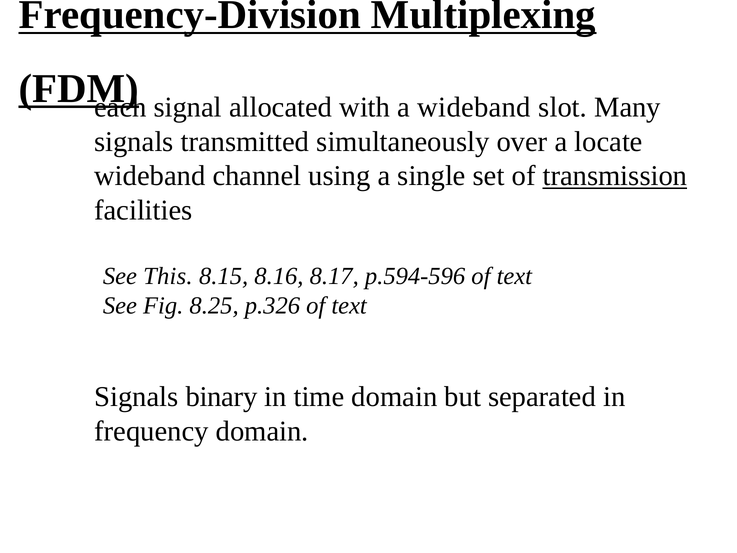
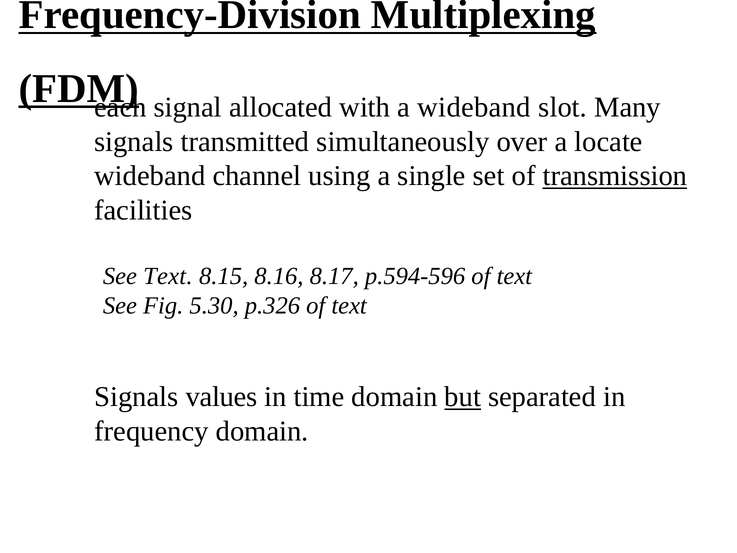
See This: This -> Text (168, 276)
8.25: 8.25 -> 5.30 (214, 306)
binary: binary -> values (222, 397)
but underline: none -> present (463, 397)
